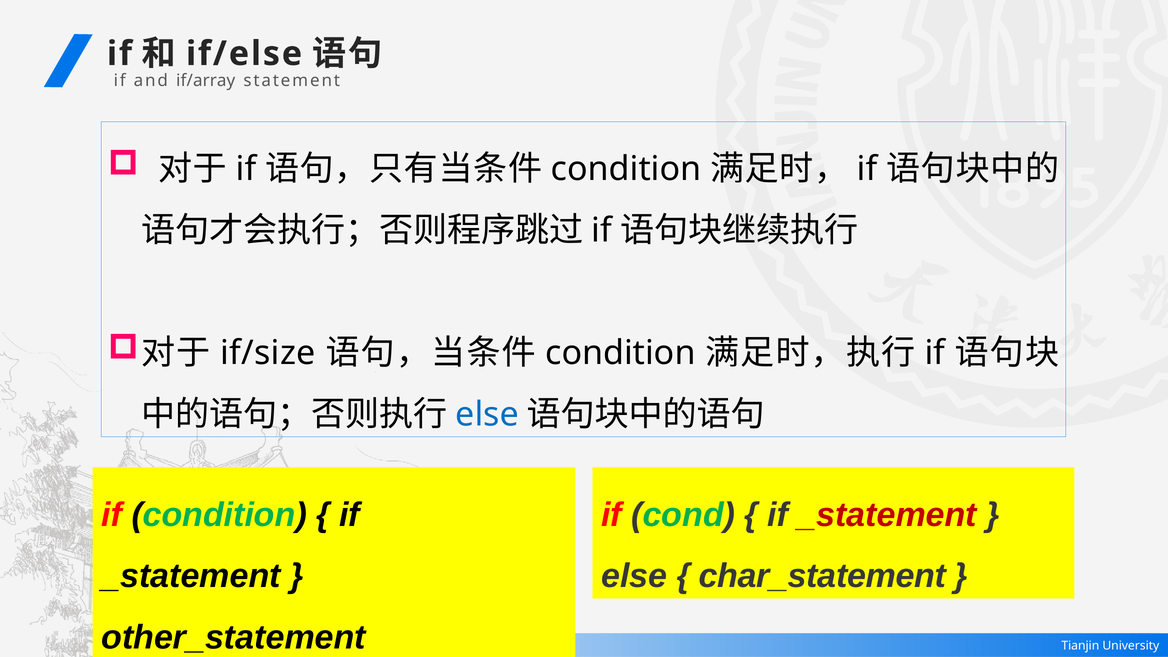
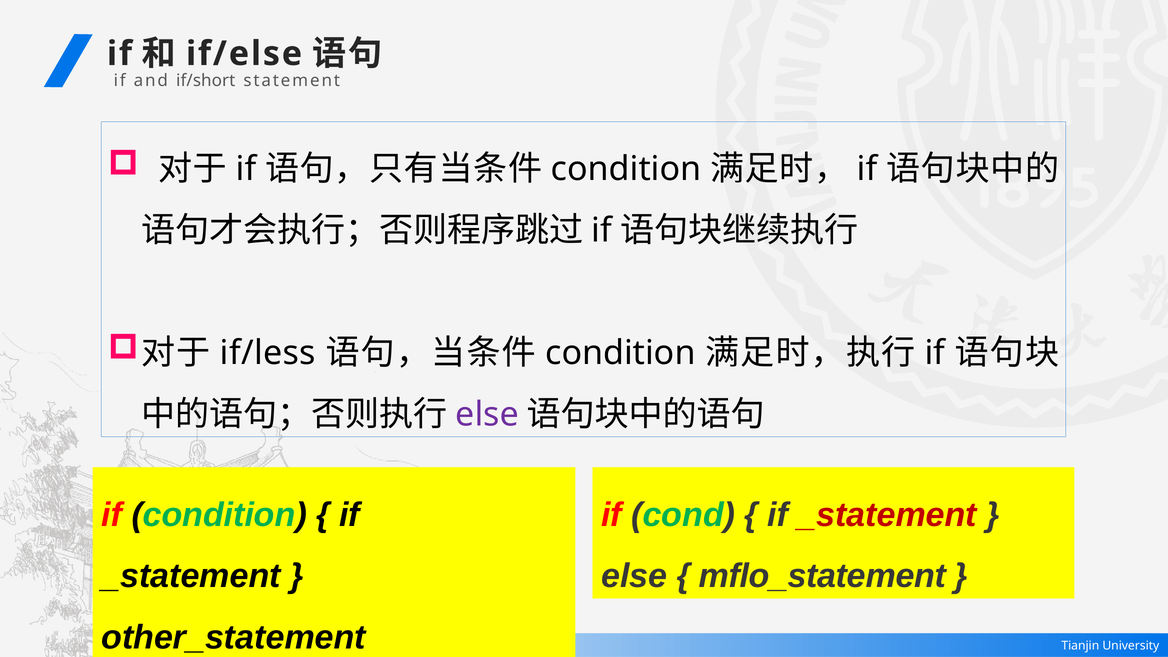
if/array: if/array -> if/short (206, 81)
if/size: if/size -> if/less (268, 353)
else colour: blue -> purple (487, 415)
char_statement: char_statement -> mflo_statement (822, 576)
